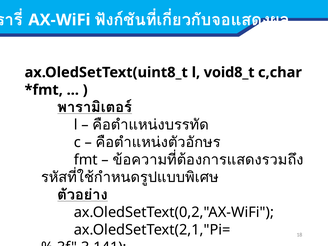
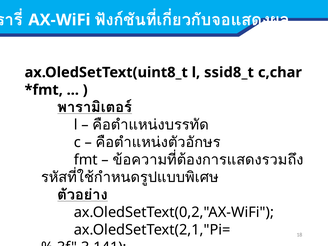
void8_t: void8_t -> ssid8_t (229, 72)
